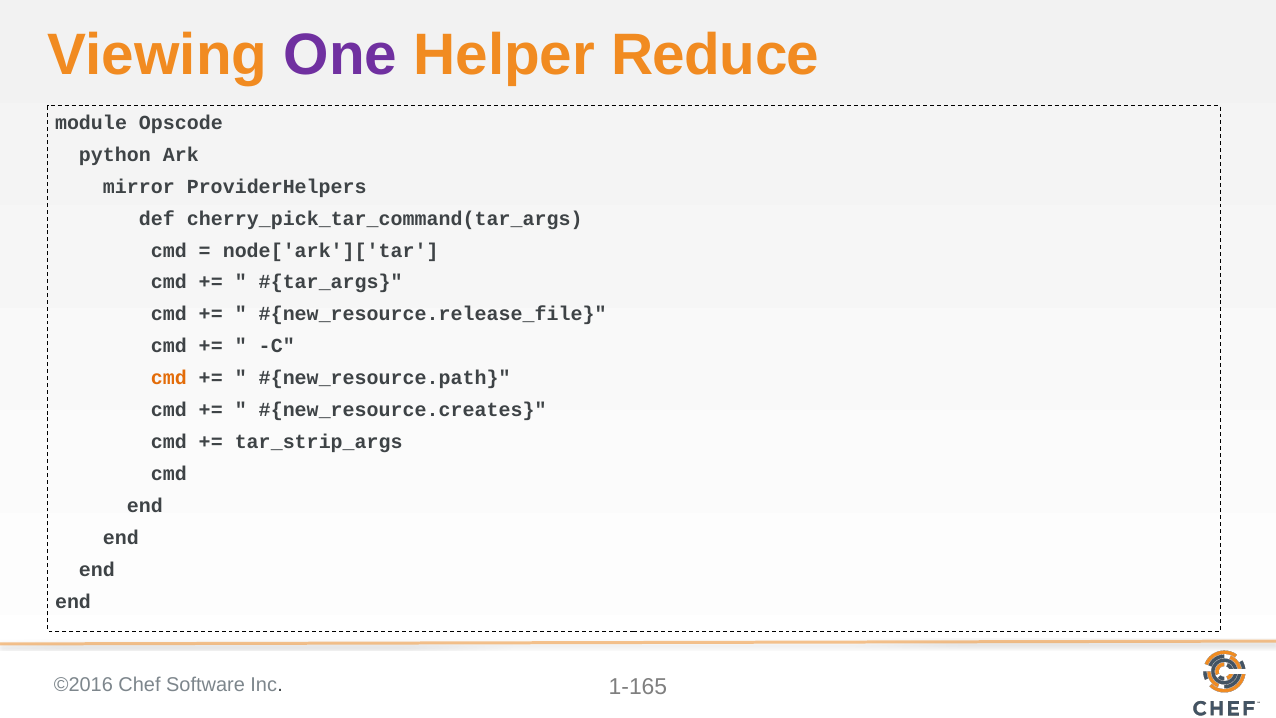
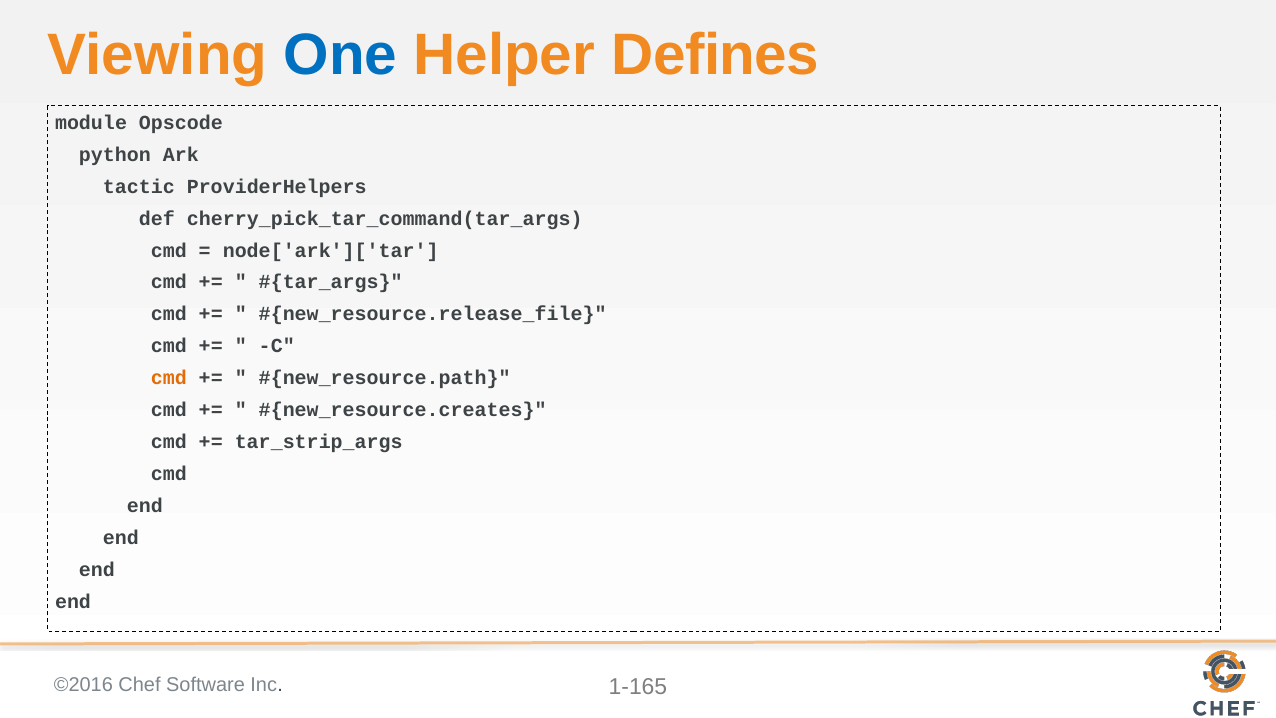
One colour: purple -> blue (340, 55)
Reduce: Reduce -> Defines (715, 55)
mirror: mirror -> tactic (139, 187)
